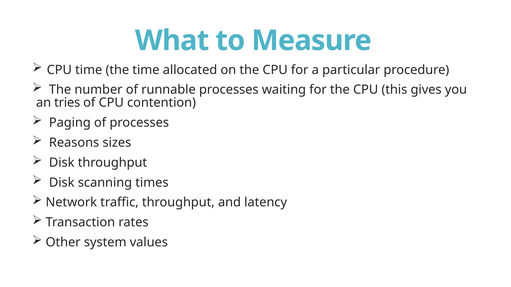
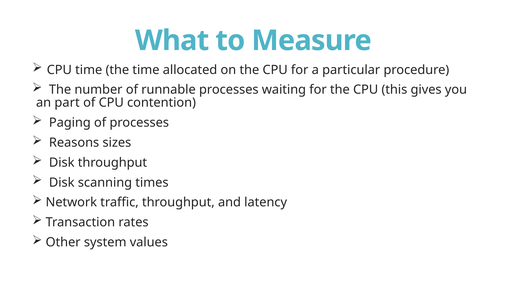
tries: tries -> part (67, 103)
